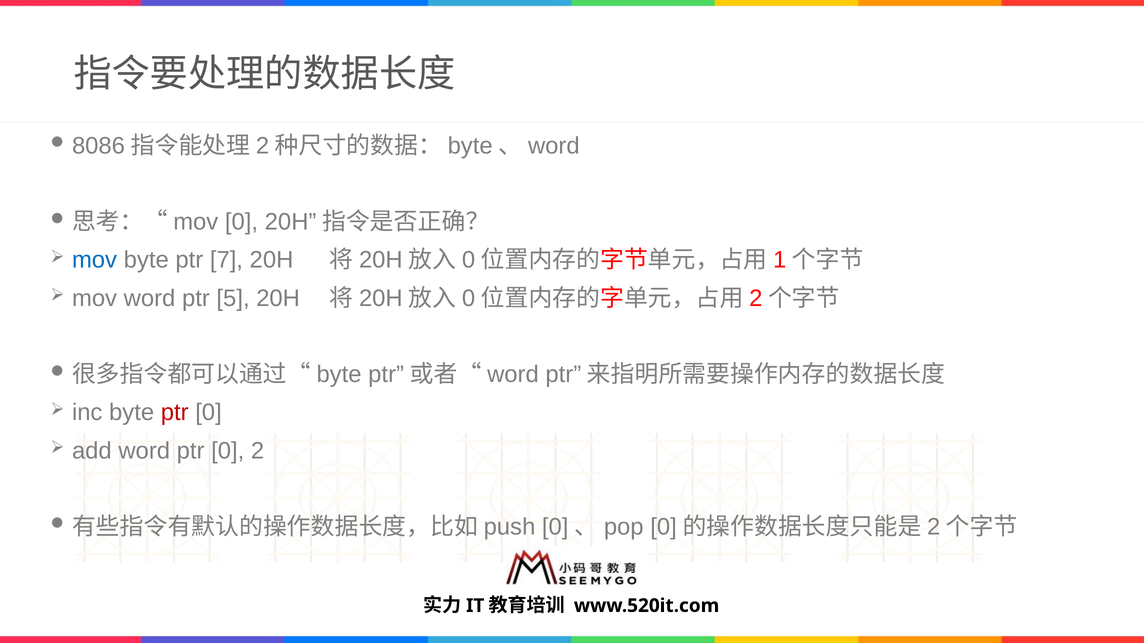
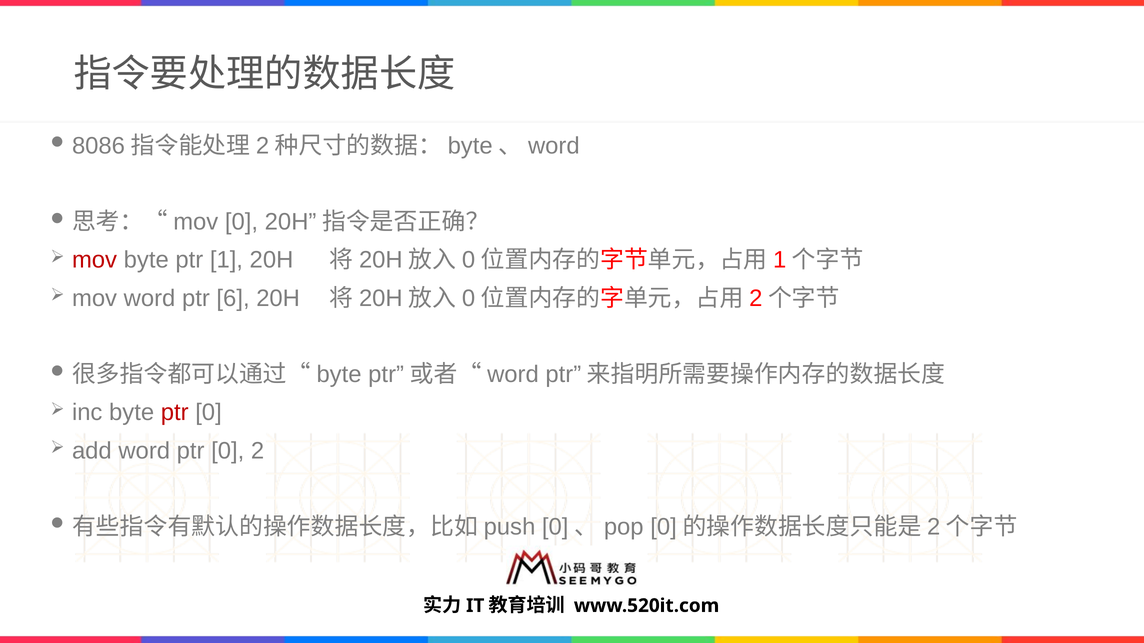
mov colour: blue -> red (95, 260)
7: 7 -> 1 (226, 260)
5: 5 -> 6 (233, 298)
